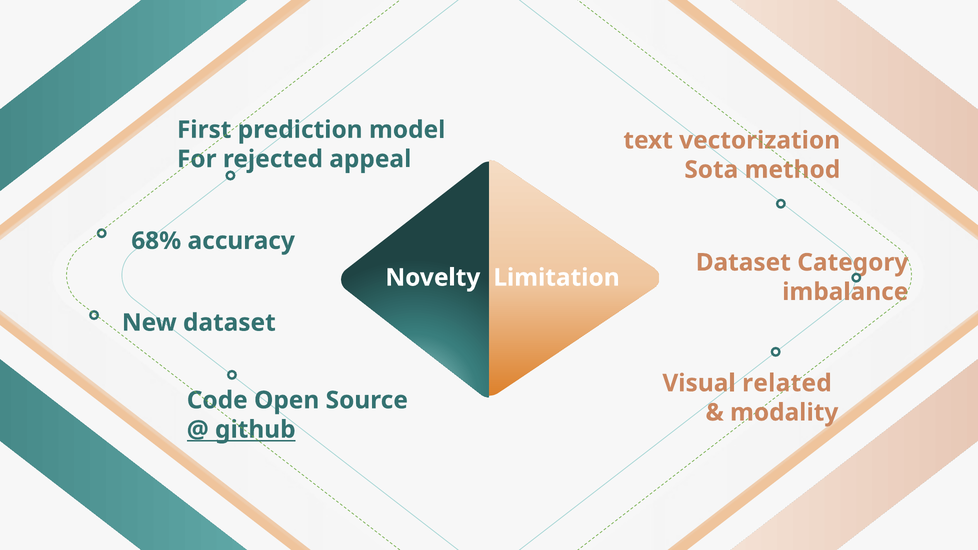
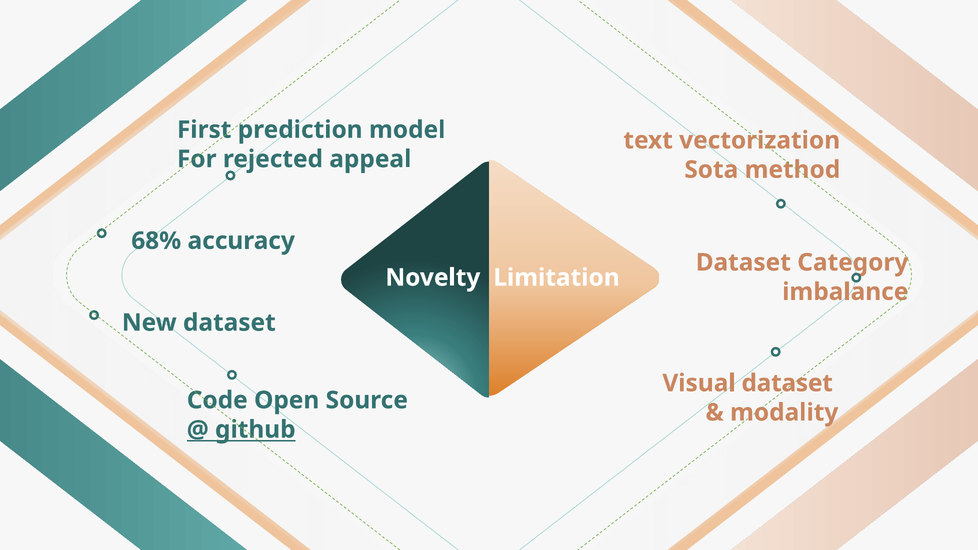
Visual related: related -> dataset (787, 383)
